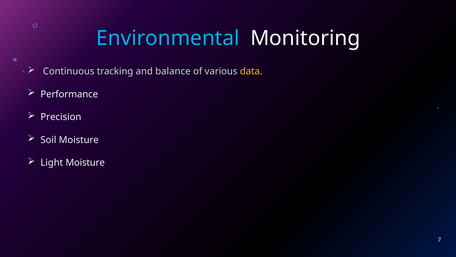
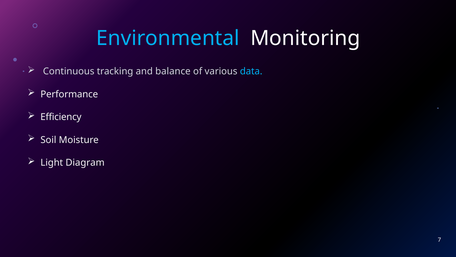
data colour: yellow -> light blue (251, 71)
Precision: Precision -> Efficiency (61, 117)
Light Moisture: Moisture -> Diagram (85, 163)
